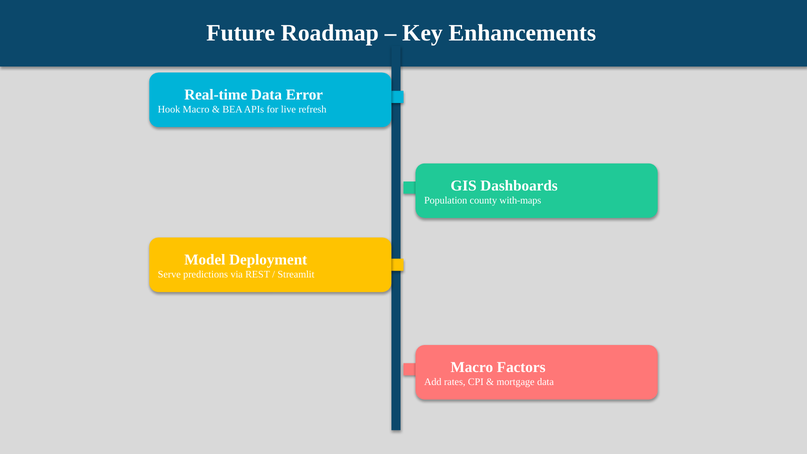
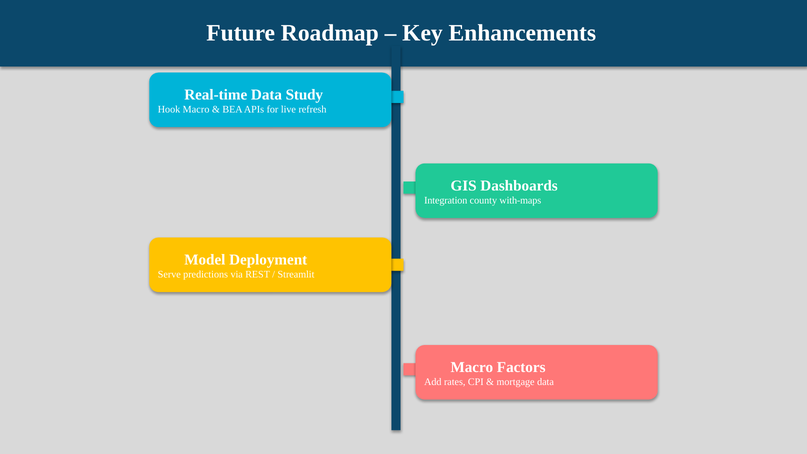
Error: Error -> Study (304, 95)
Population: Population -> Integration (446, 200)
